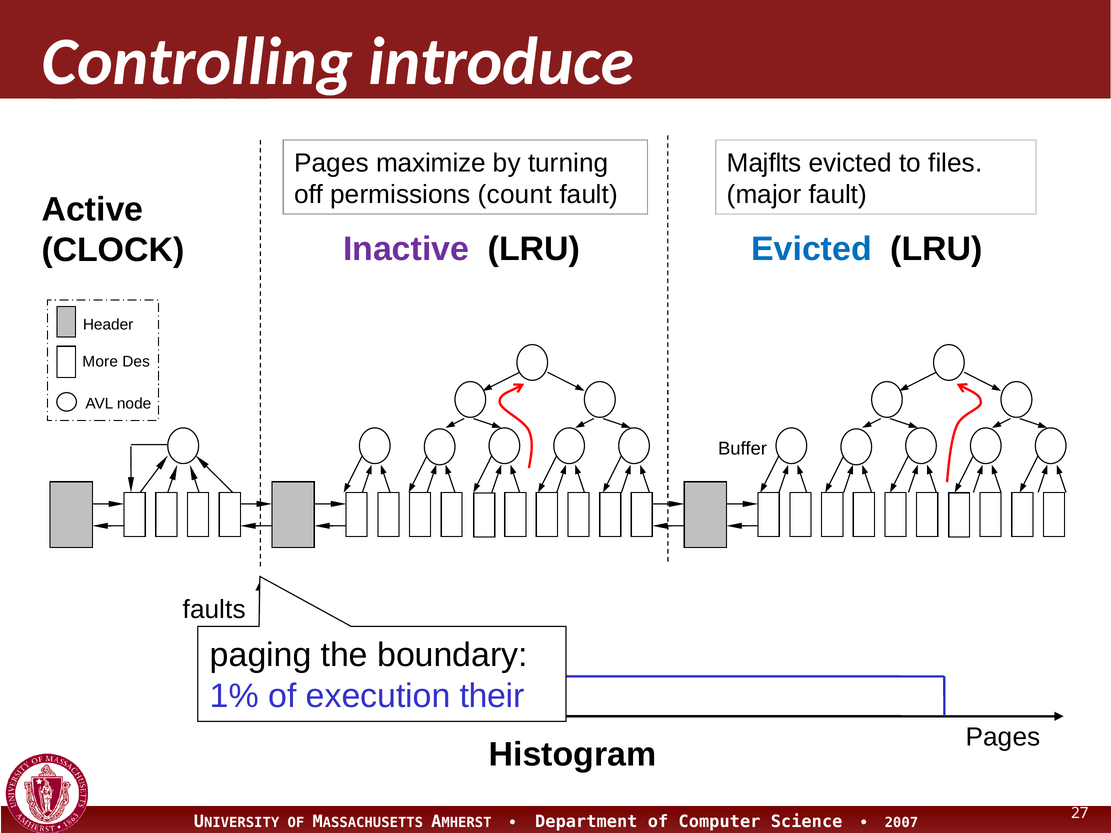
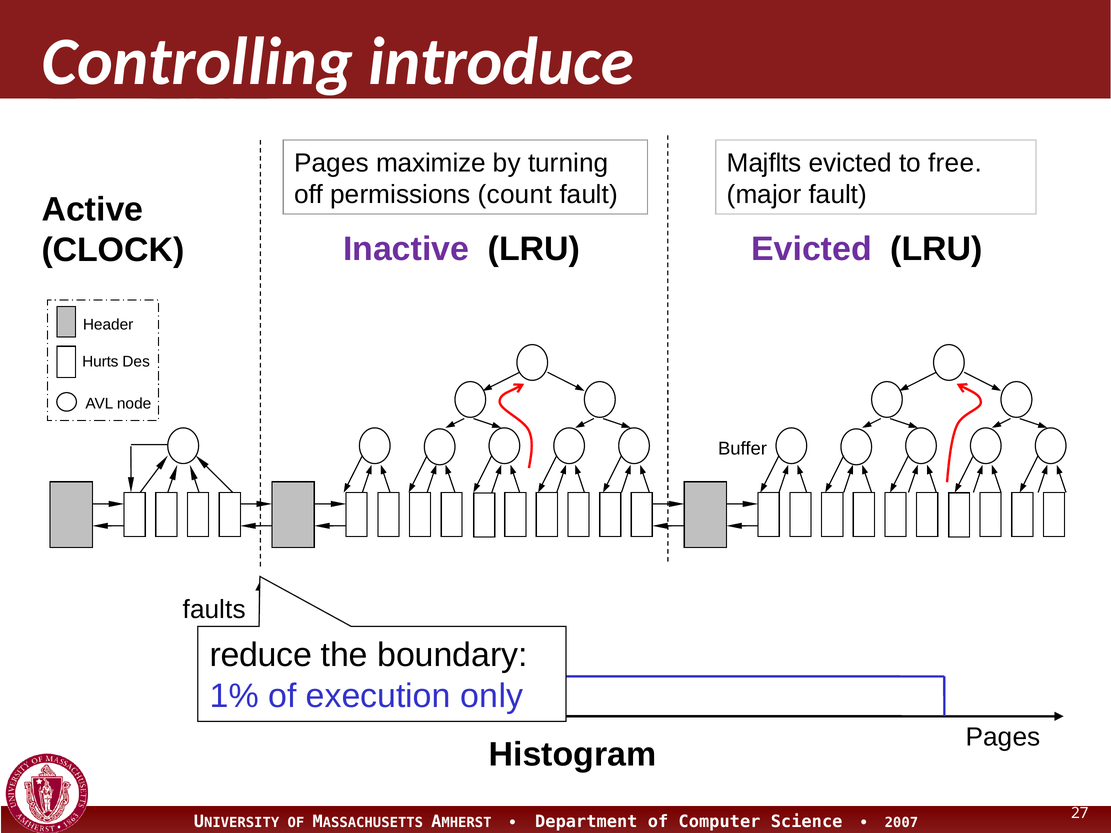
files: files -> free (955, 163)
Evicted colour: blue -> purple (812, 249)
More: More -> Hurts (100, 362)
paging: paging -> reduce (261, 655)
their: their -> only (492, 696)
